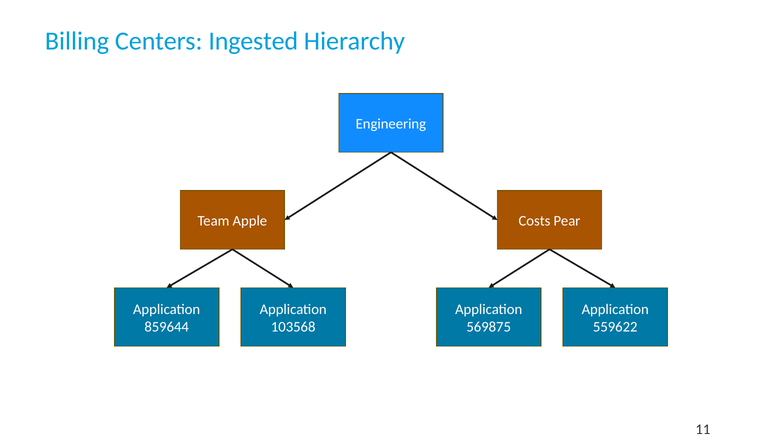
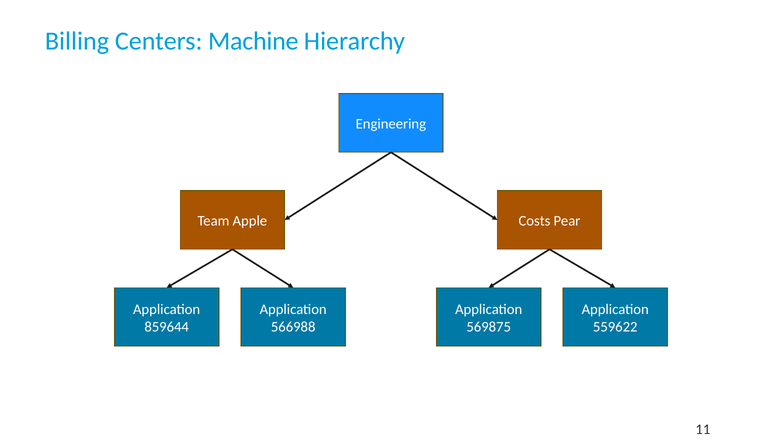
Ingested: Ingested -> Machine (253, 41)
103568: 103568 -> 566988 (293, 327)
